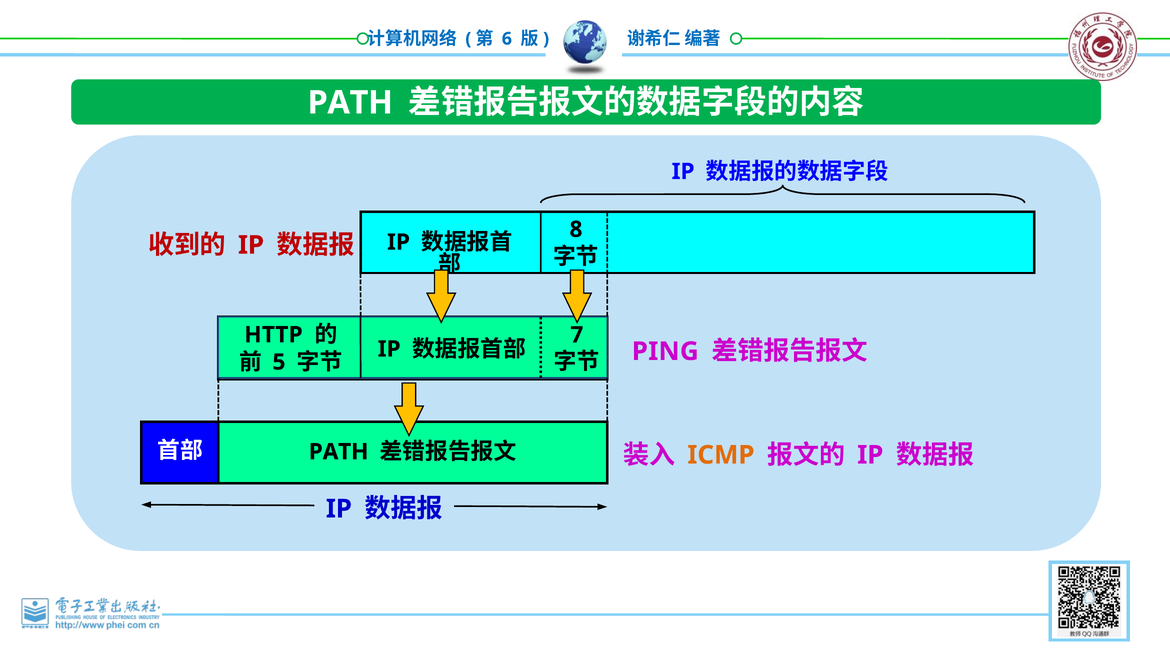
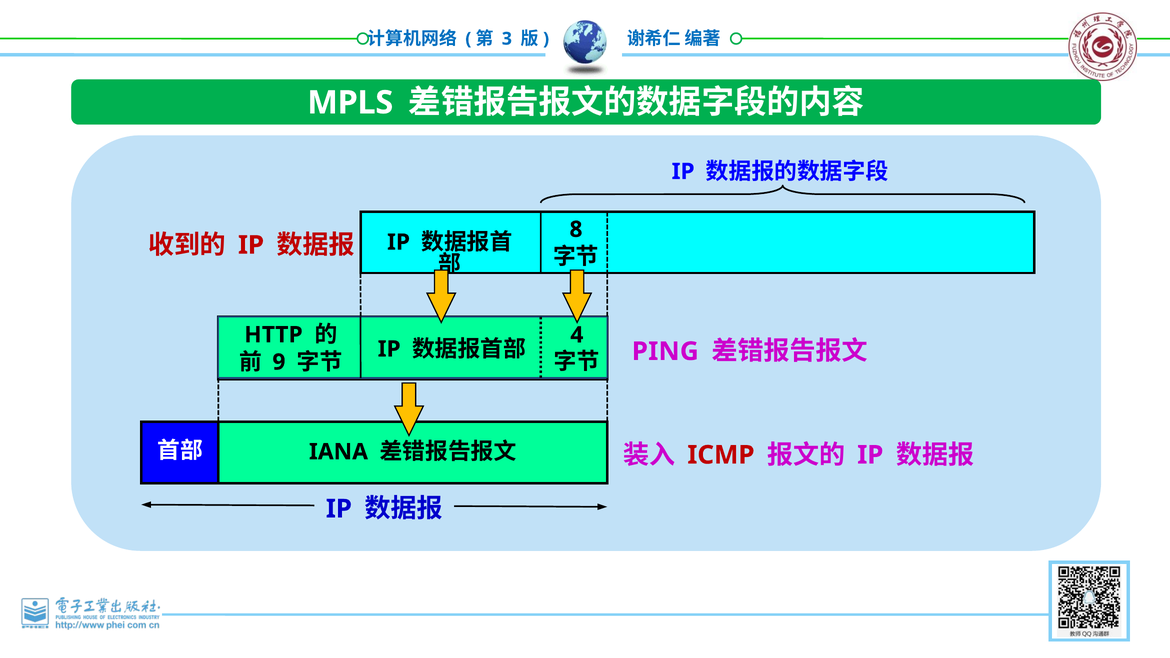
6: 6 -> 3 (507, 39)
PATH: PATH -> MPLS (350, 103)
7: 7 -> 4 (577, 335)
5: 5 -> 9 (279, 362)
ICMP colour: orange -> red (721, 455)
PATH: PATH -> IANA (338, 452)
